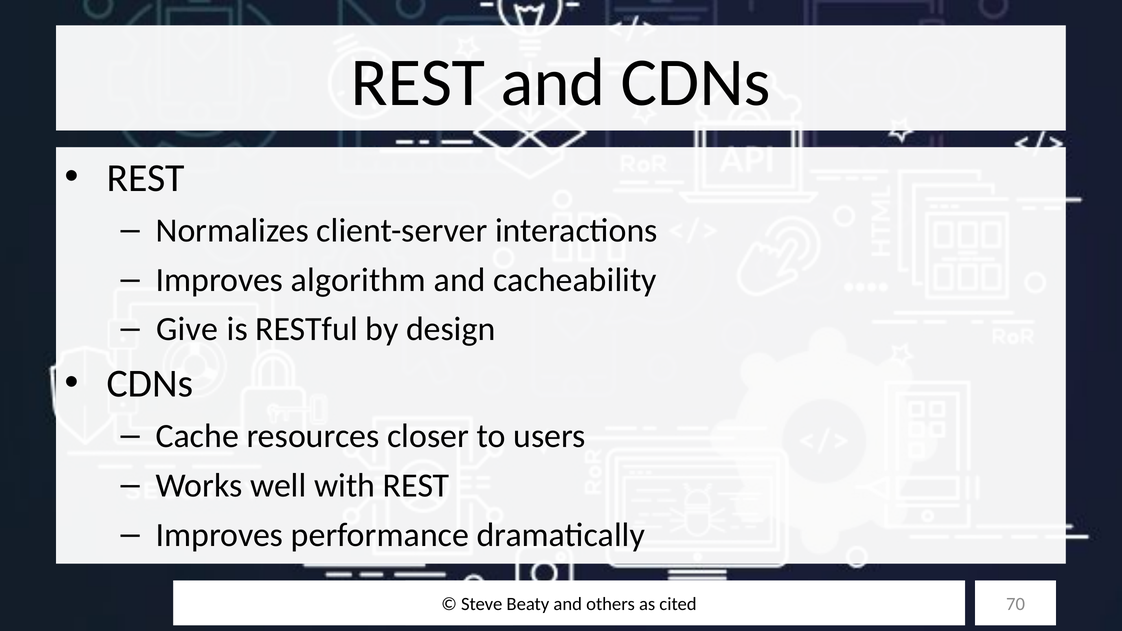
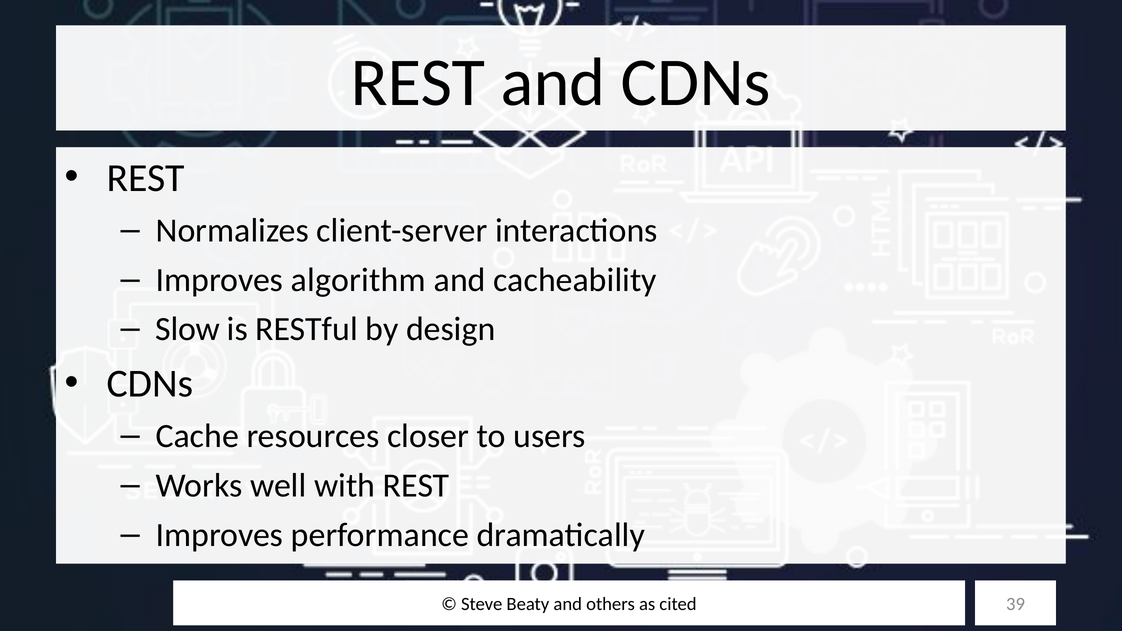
Give: Give -> Slow (188, 329)
70: 70 -> 39 (1016, 604)
